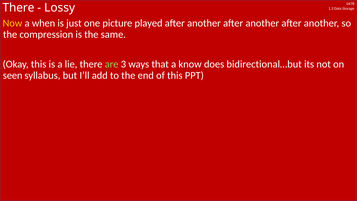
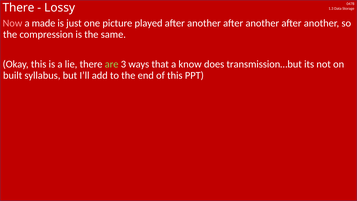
Now colour: yellow -> pink (12, 23)
when: when -> made (44, 23)
bidirectional…but: bidirectional…but -> transmission…but (264, 64)
seen: seen -> built (13, 75)
